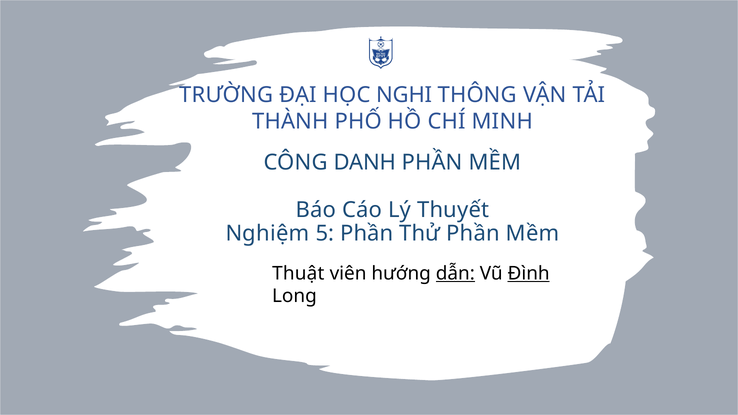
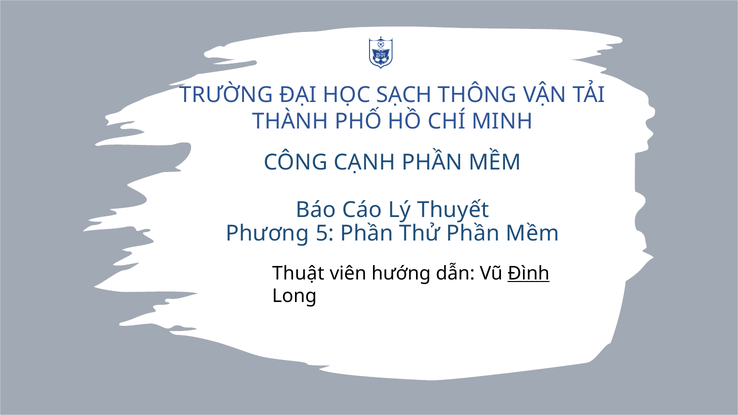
NGHI: NGHI -> SẠCH (404, 95)
DANH: DANH -> CẠNH (365, 162)
Nghiệm: Nghiệm -> Phương (267, 234)
dẫn underline: present -> none (455, 273)
